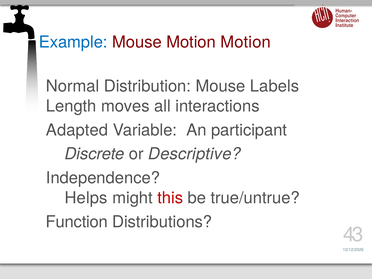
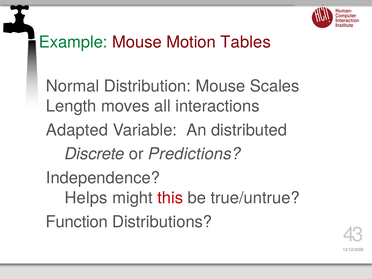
Example colour: blue -> green (73, 42)
Motion Motion: Motion -> Tables (246, 42)
Labels: Labels -> Scales (275, 86)
participant: participant -> distributed (249, 130)
Descriptive: Descriptive -> Predictions (195, 154)
